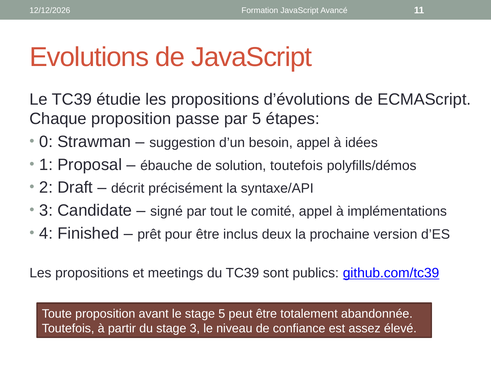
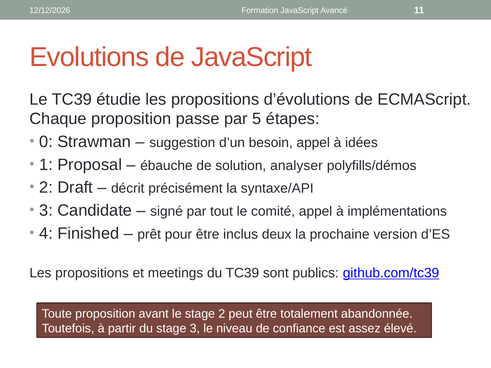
solution toutefois: toutefois -> analyser (296, 166)
stage 5: 5 -> 2 (222, 314)
